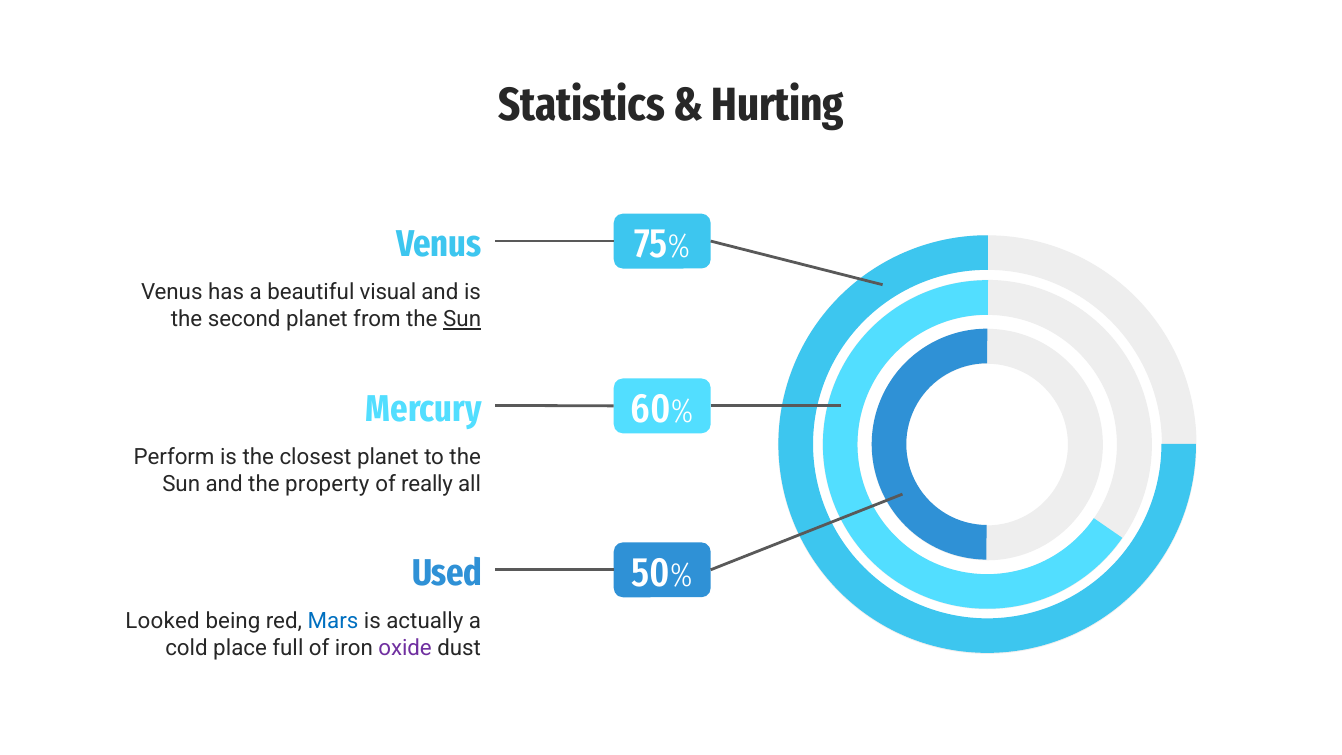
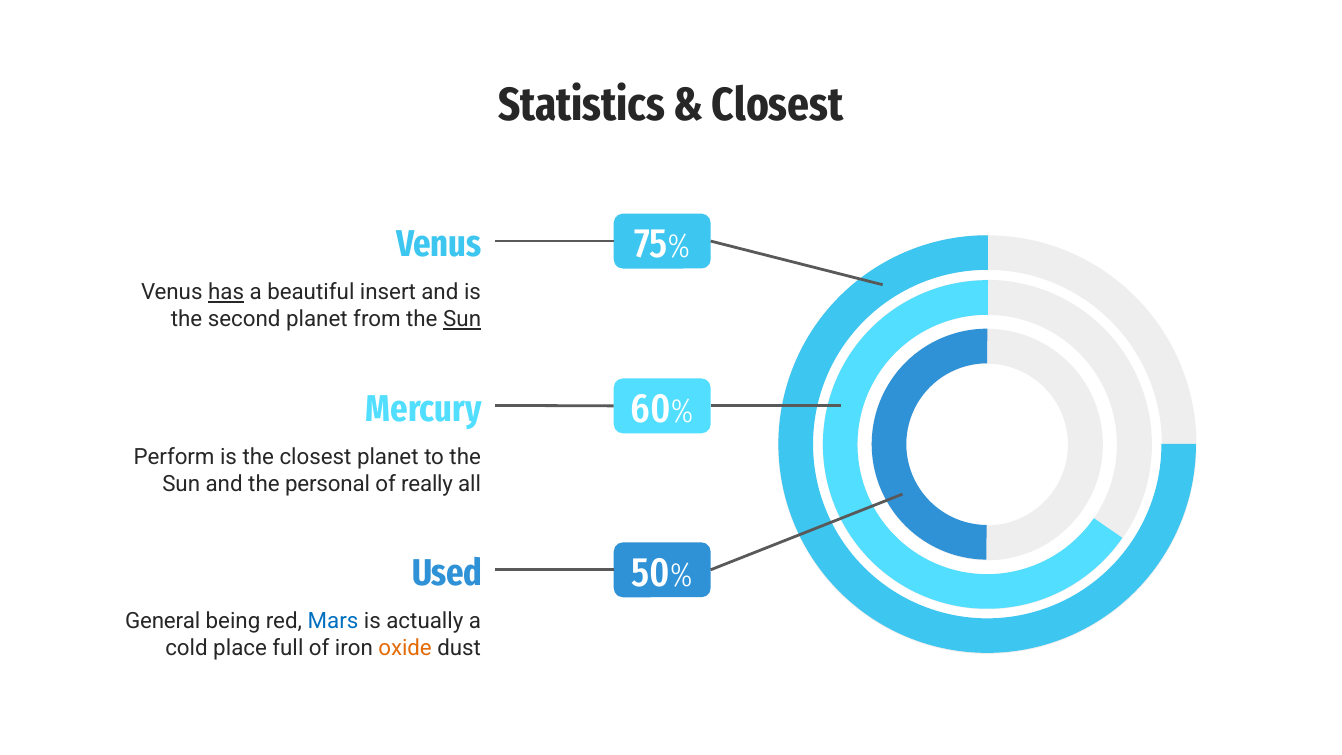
Hurting: Hurting -> Closest (778, 105)
has underline: none -> present (226, 292)
visual: visual -> insert (388, 292)
property: property -> personal (328, 484)
Looked: Looked -> General (163, 621)
oxide colour: purple -> orange (405, 648)
